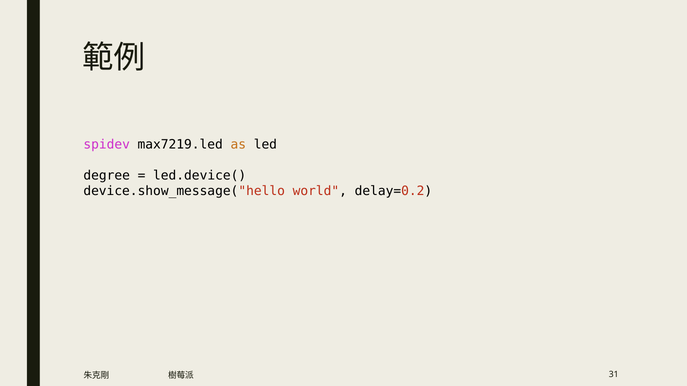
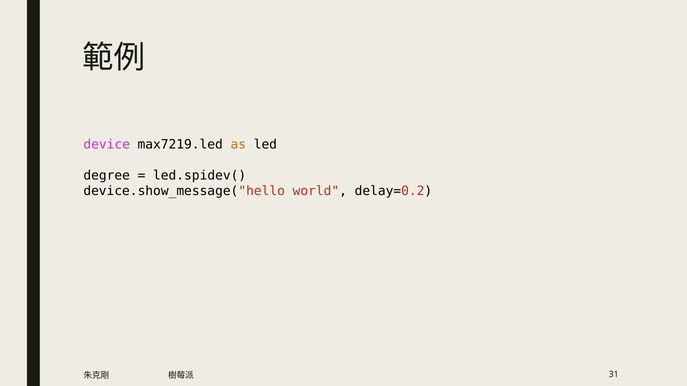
spidev: spidev -> device (107, 145)
led.device(: led.device( -> led.spidev( (200, 176)
